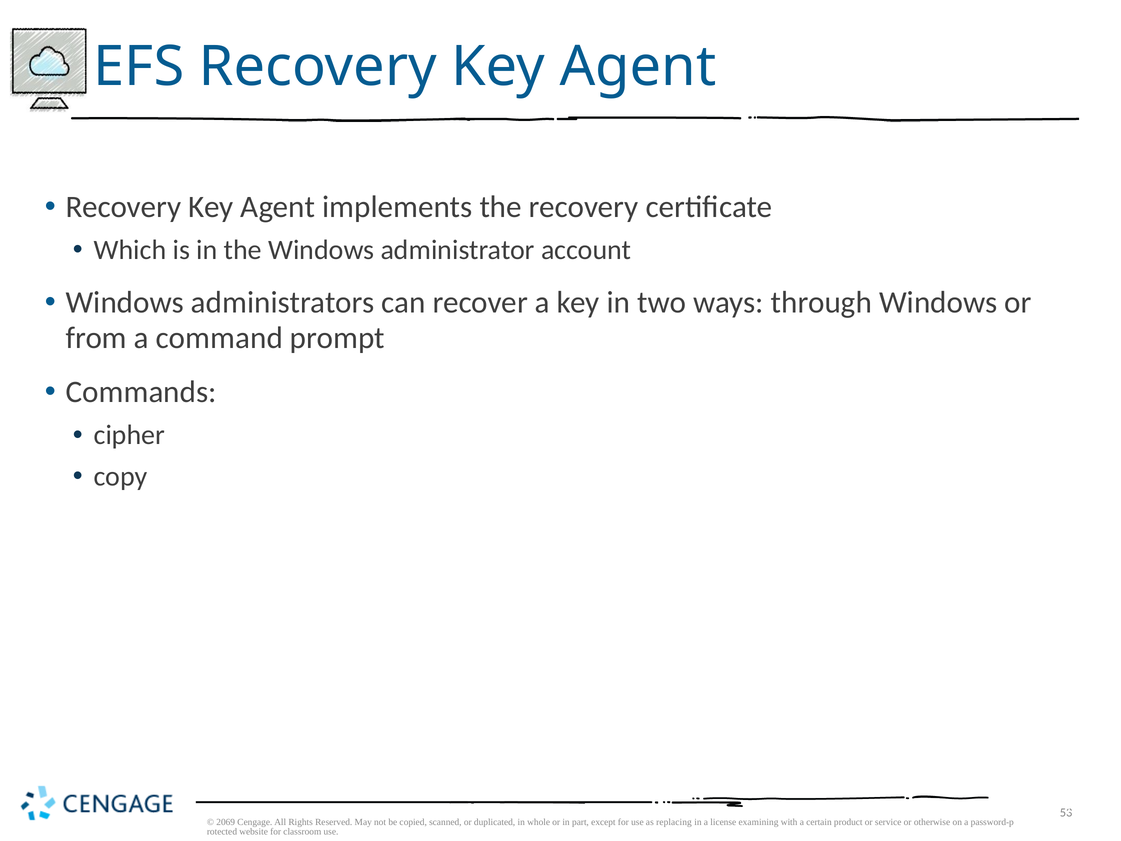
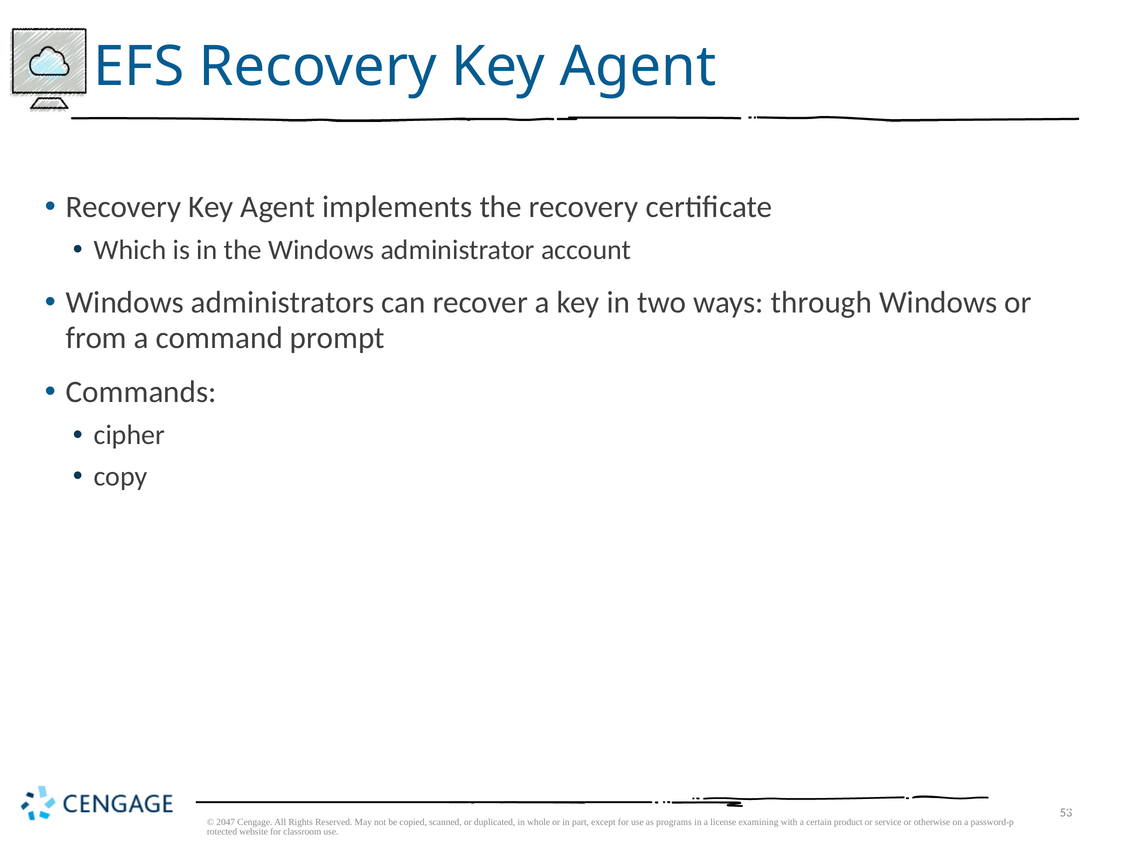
2069: 2069 -> 2047 (226, 822)
replacing: replacing -> programs (674, 822)
